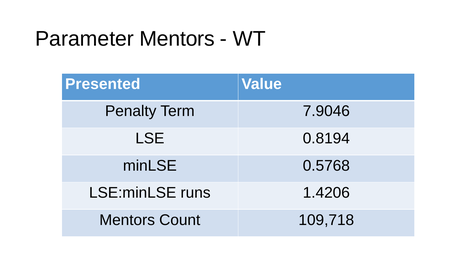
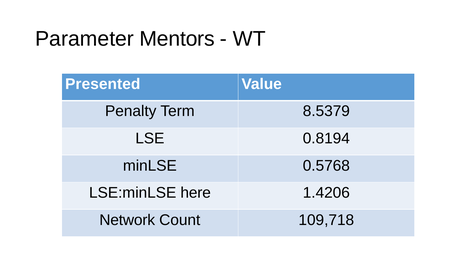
7.9046: 7.9046 -> 8.5379 (326, 111)
runs: runs -> here (196, 193)
Mentors: Mentors -> Network (127, 220)
